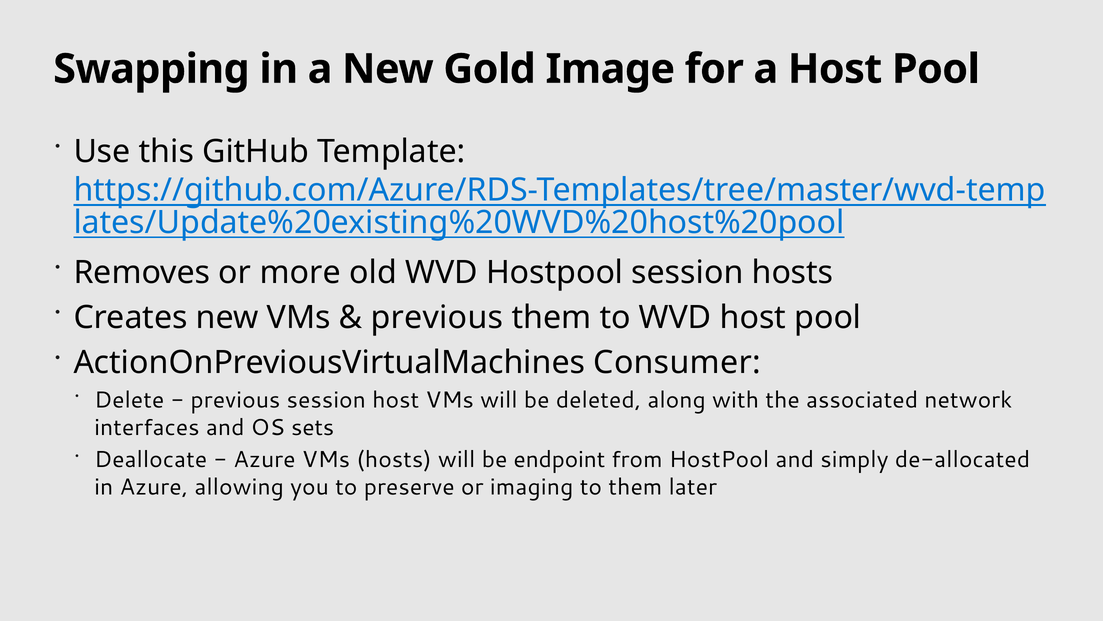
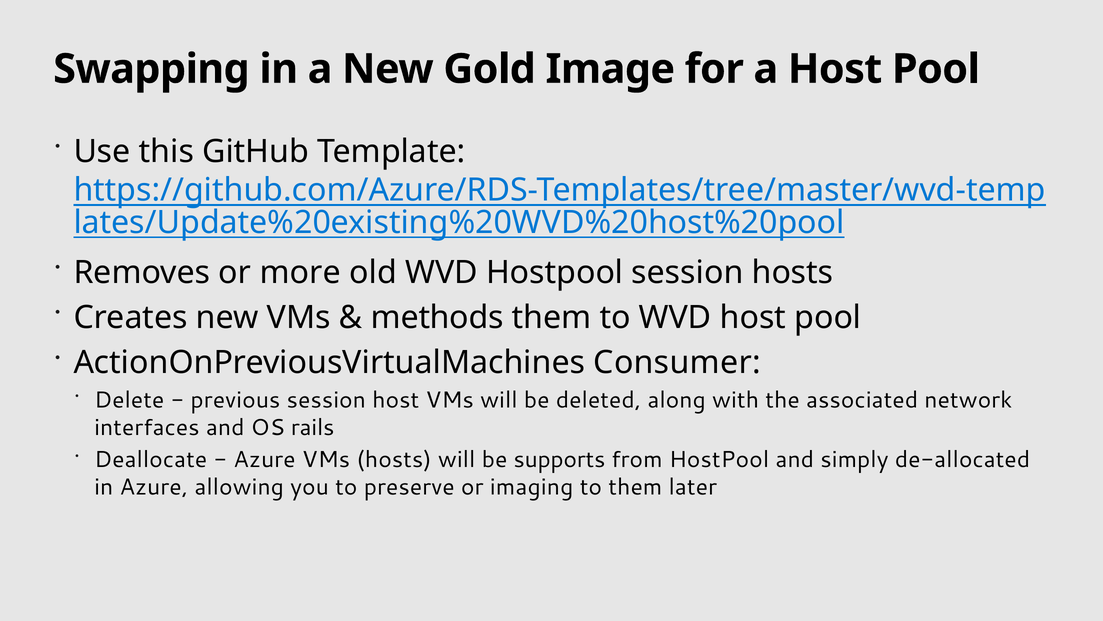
previous: previous -> methods (437, 317)
sets: sets -> rails (313, 427)
endpoint: endpoint -> supports (559, 459)
